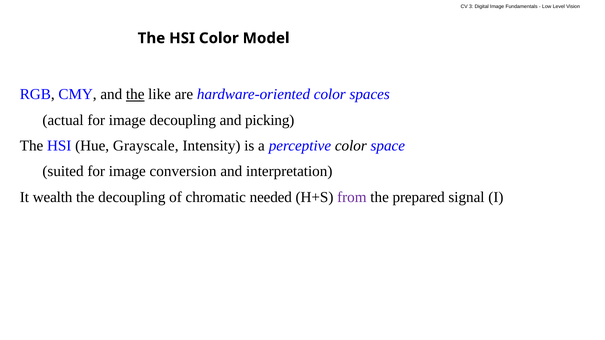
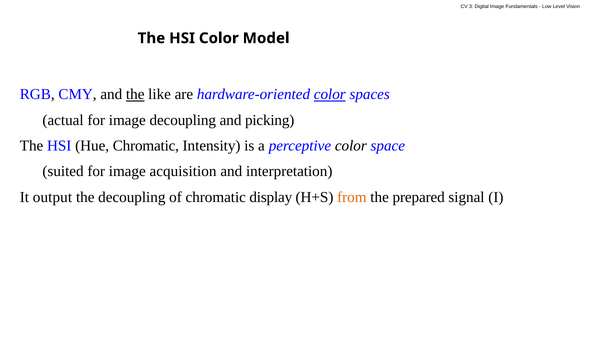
color underline: none -> present (330, 94)
Hue Grayscale: Grayscale -> Chromatic (146, 146)
conversion: conversion -> acquisition (183, 172)
wealth: wealth -> output (52, 197)
needed: needed -> display (271, 197)
from colour: purple -> orange (352, 197)
